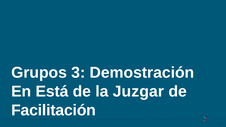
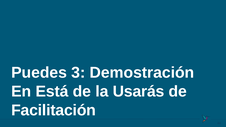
Grupos: Grupos -> Puedes (39, 73)
Juzgar: Juzgar -> Usarás (139, 92)
